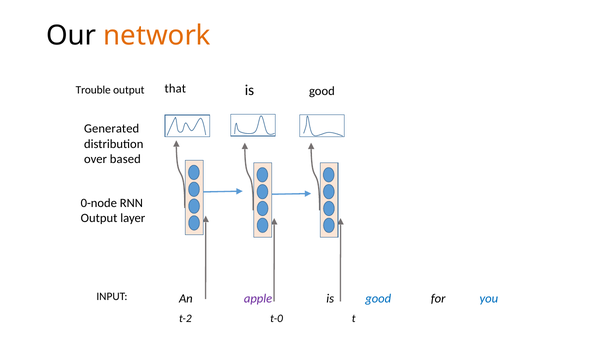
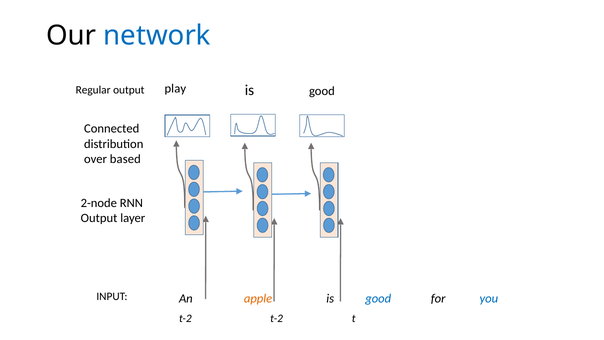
network colour: orange -> blue (157, 36)
Trouble: Trouble -> Regular (93, 90)
that: that -> play (175, 89)
Generated: Generated -> Connected (112, 129)
0-node: 0-node -> 2-node (99, 203)
apple colour: purple -> orange (258, 298)
t-2 t-0: t-0 -> t-2 (277, 318)
